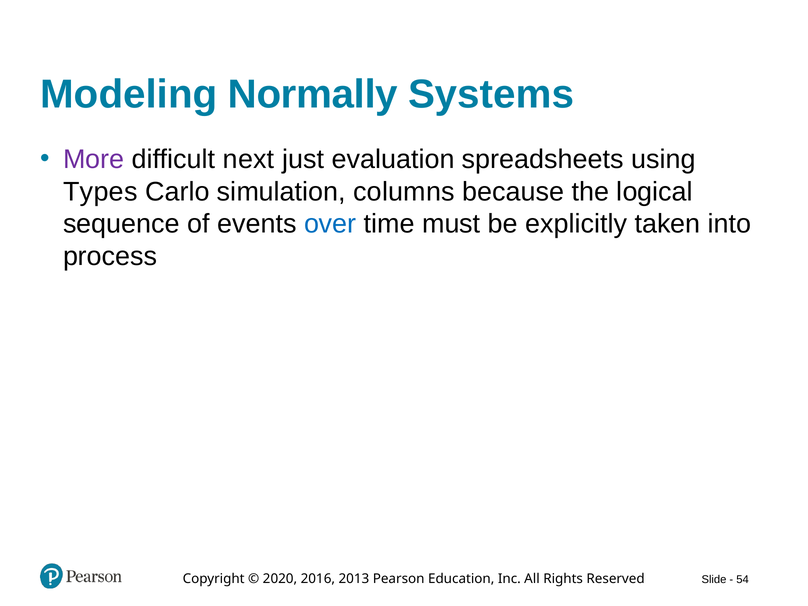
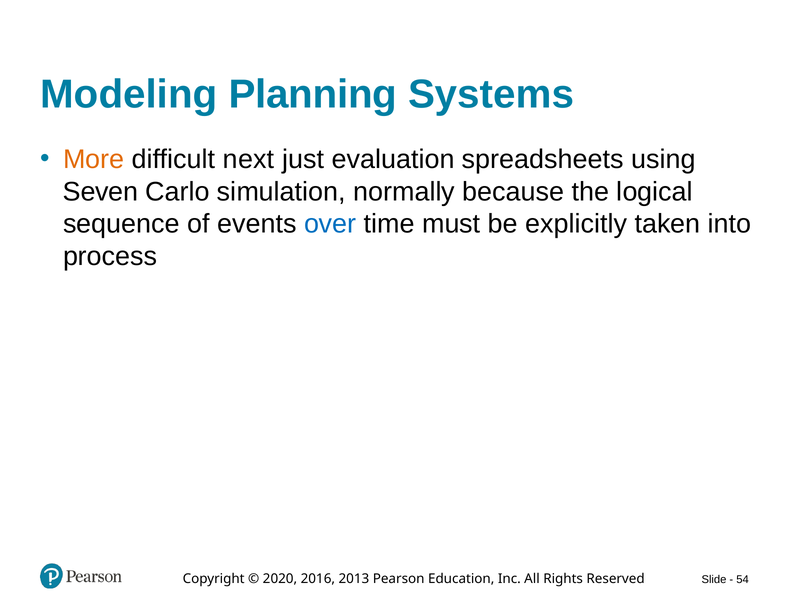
Normally: Normally -> Planning (313, 95)
More colour: purple -> orange (94, 159)
Types: Types -> Seven (101, 192)
columns: columns -> normally (404, 192)
